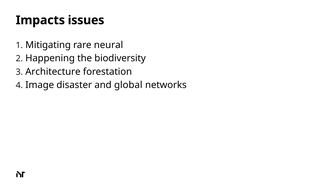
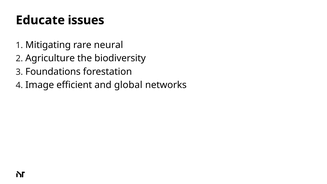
Impacts: Impacts -> Educate (40, 20)
Happening: Happening -> Agriculture (50, 58)
Architecture: Architecture -> Foundations (53, 72)
disaster: disaster -> efficient (74, 85)
